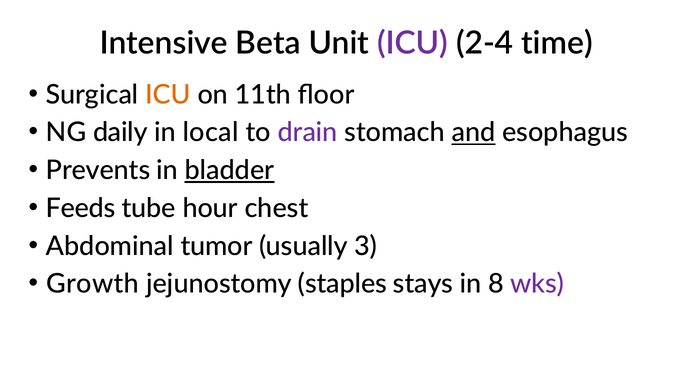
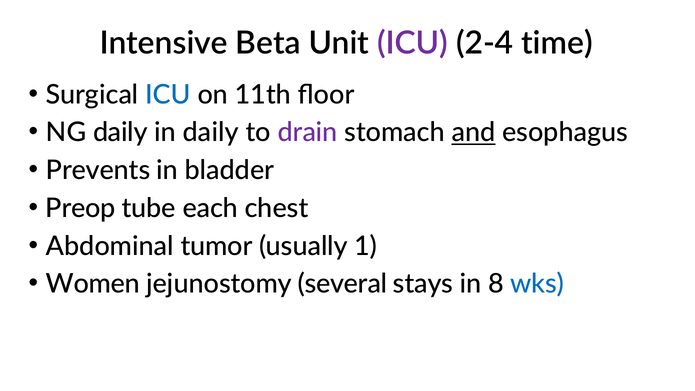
ICU colour: orange -> blue (168, 95)
in local: local -> daily (211, 132)
bladder underline: present -> none (230, 170)
Feeds: Feeds -> Preop (80, 208)
hour: hour -> each (210, 208)
3: 3 -> 1 (366, 246)
Growth: Growth -> Women (93, 284)
staples: staples -> several (342, 284)
wks colour: purple -> blue (537, 284)
